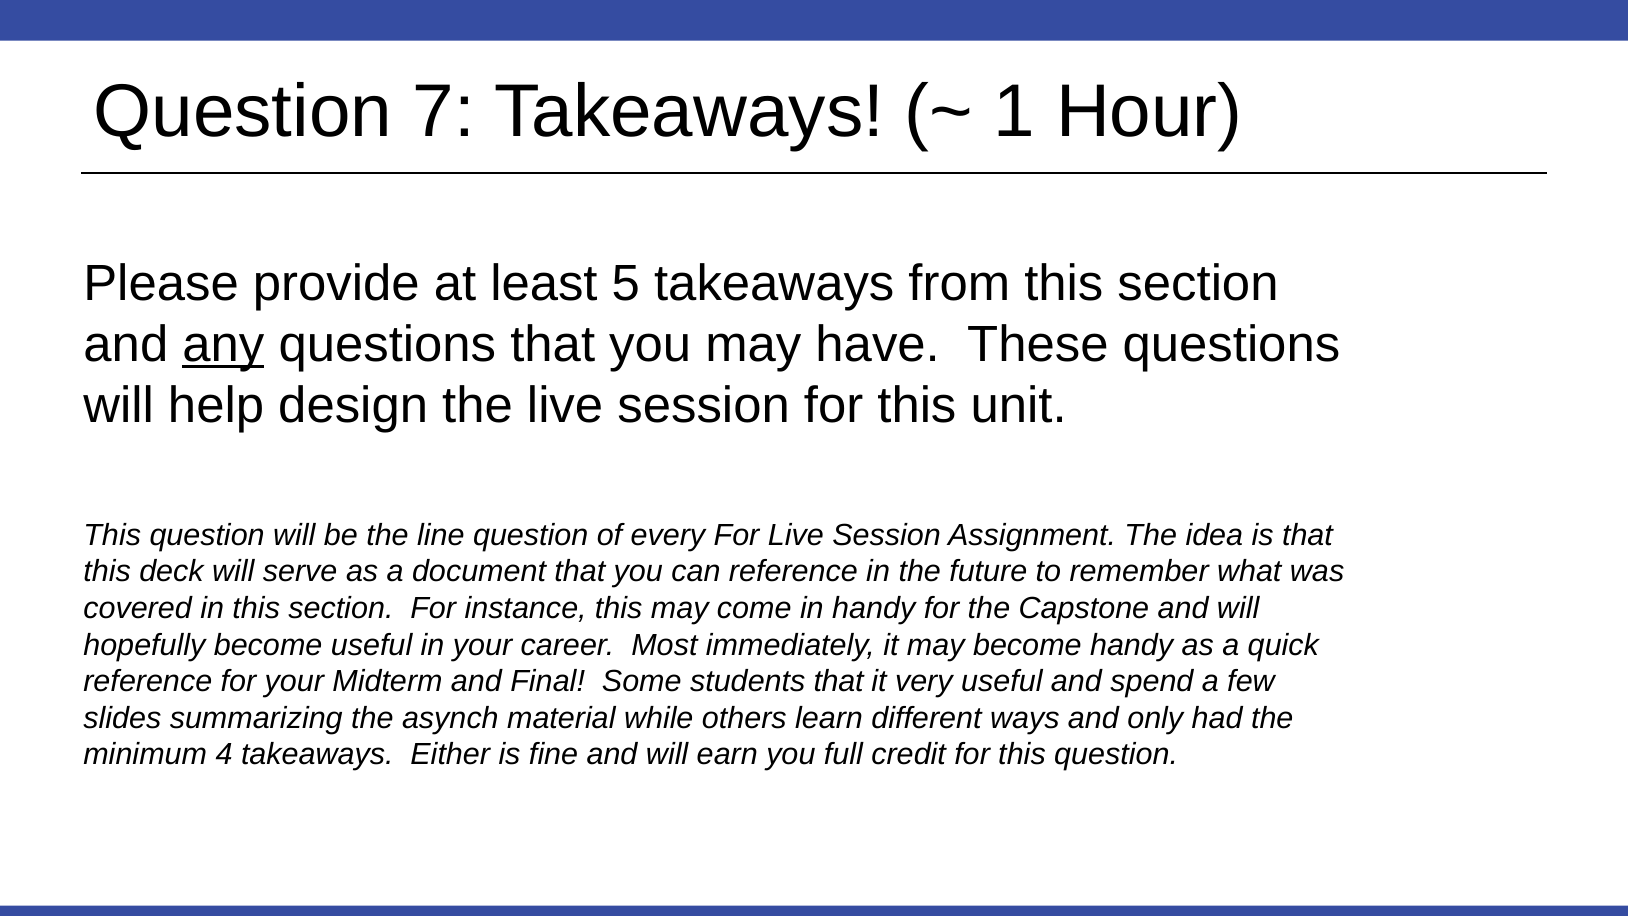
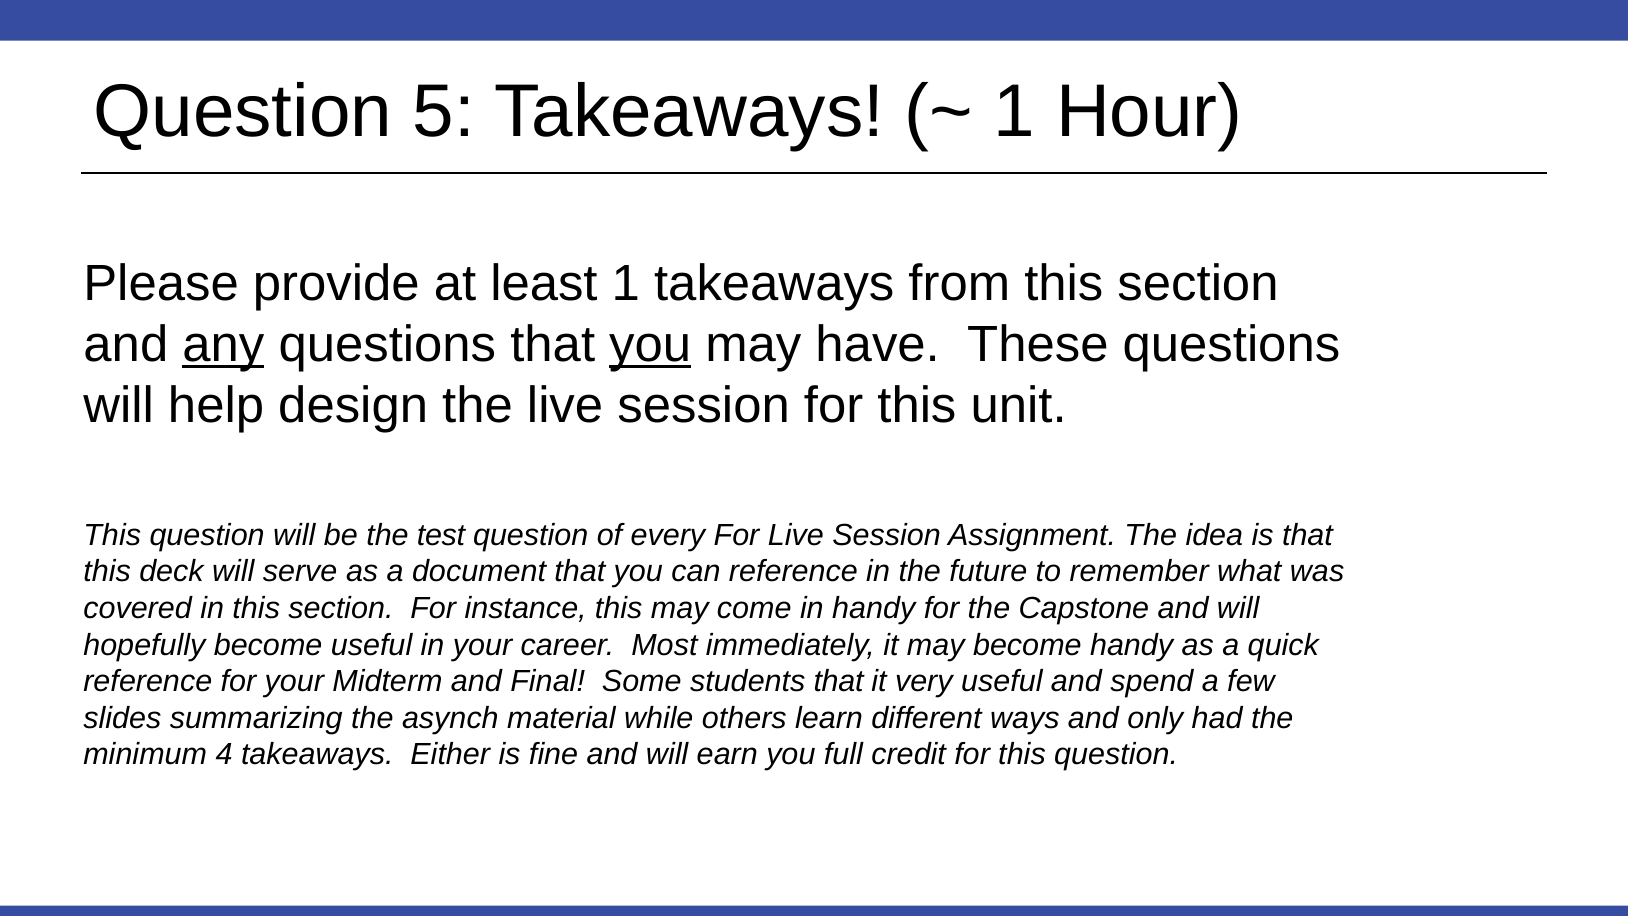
7: 7 -> 5 (444, 112)
least 5: 5 -> 1 (626, 284)
you underline: none -> present (650, 345)
line: line -> test (441, 535)
